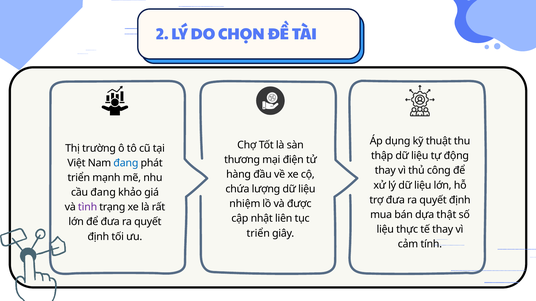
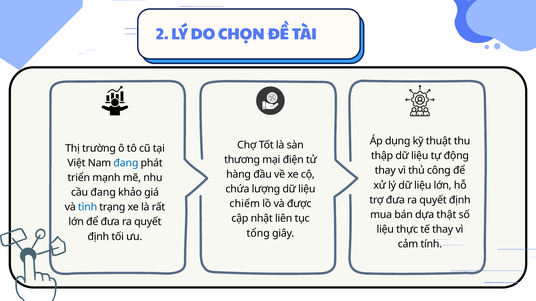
nhiệm: nhiệm -> chiếm (245, 204)
tình colour: purple -> blue (88, 207)
triển: triển -> tổng (258, 234)
